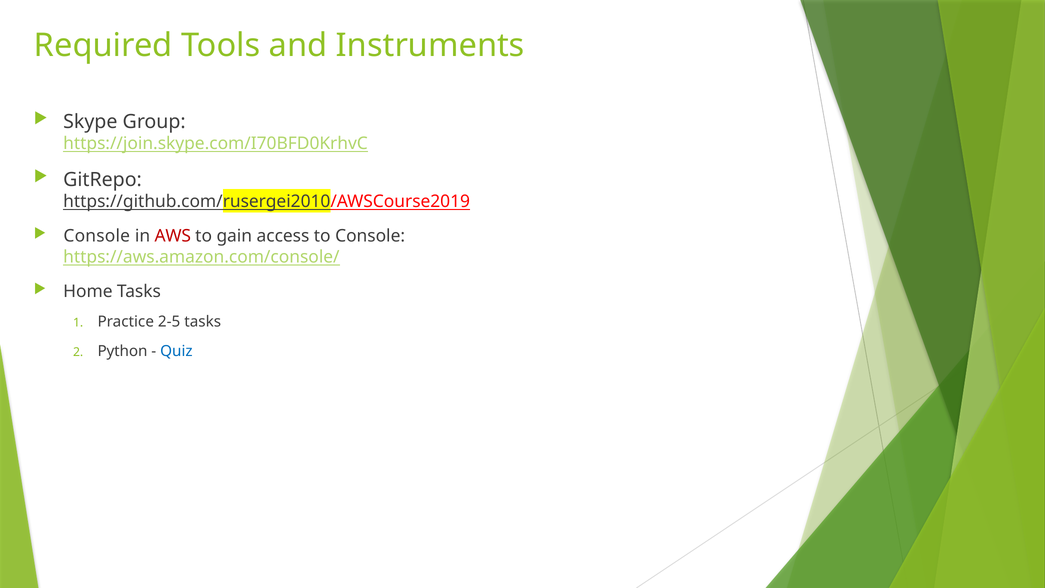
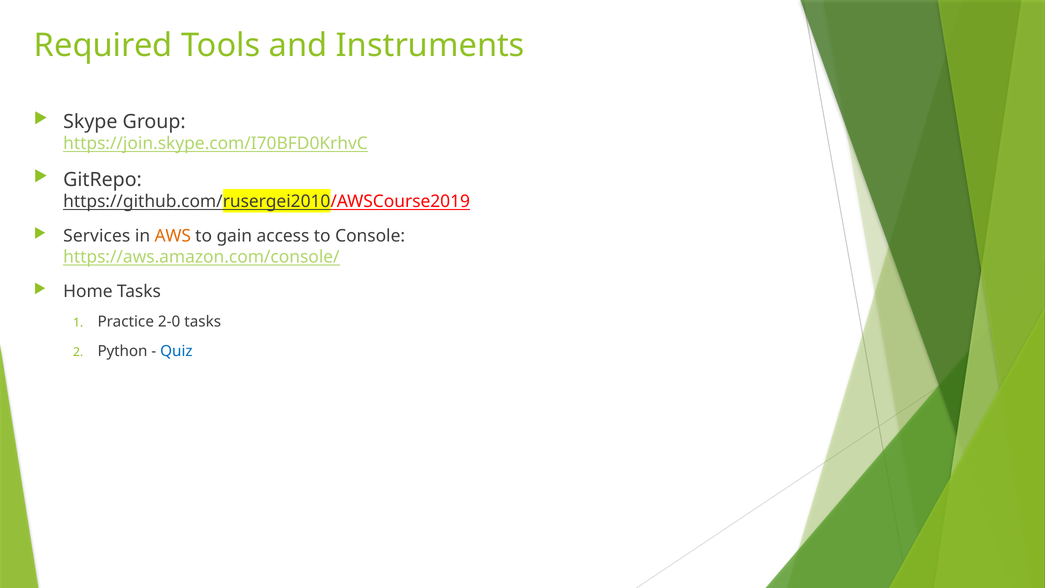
Console: Console -> Services (97, 236)
AWS colour: red -> orange (173, 236)
2-5: 2-5 -> 2-0 (169, 322)
